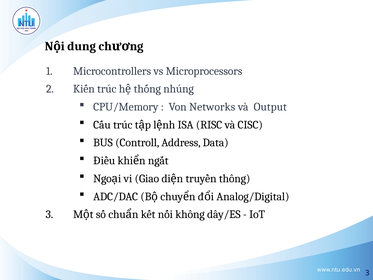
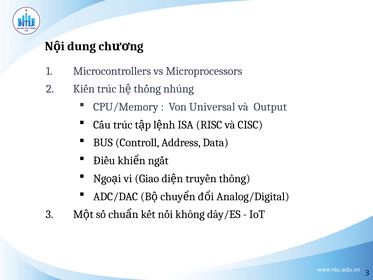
Networks: Networks -> Universal (212, 107)
